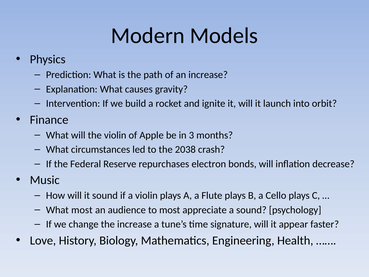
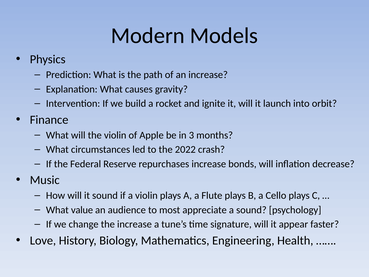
2038: 2038 -> 2022 (185, 149)
repurchases electron: electron -> increase (209, 164)
What most: most -> value (82, 210)
